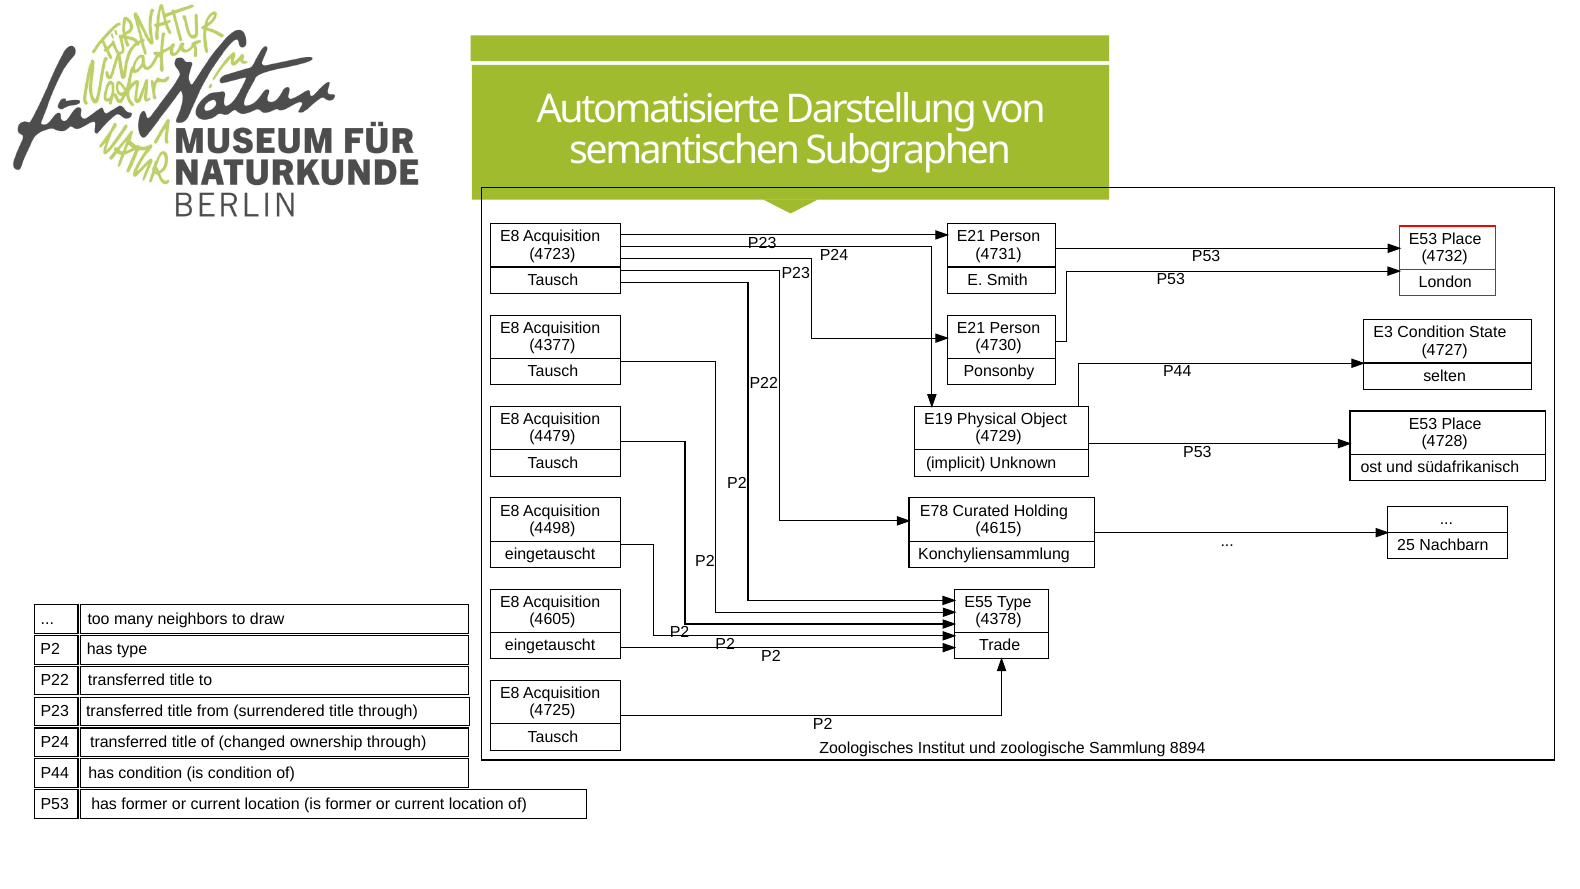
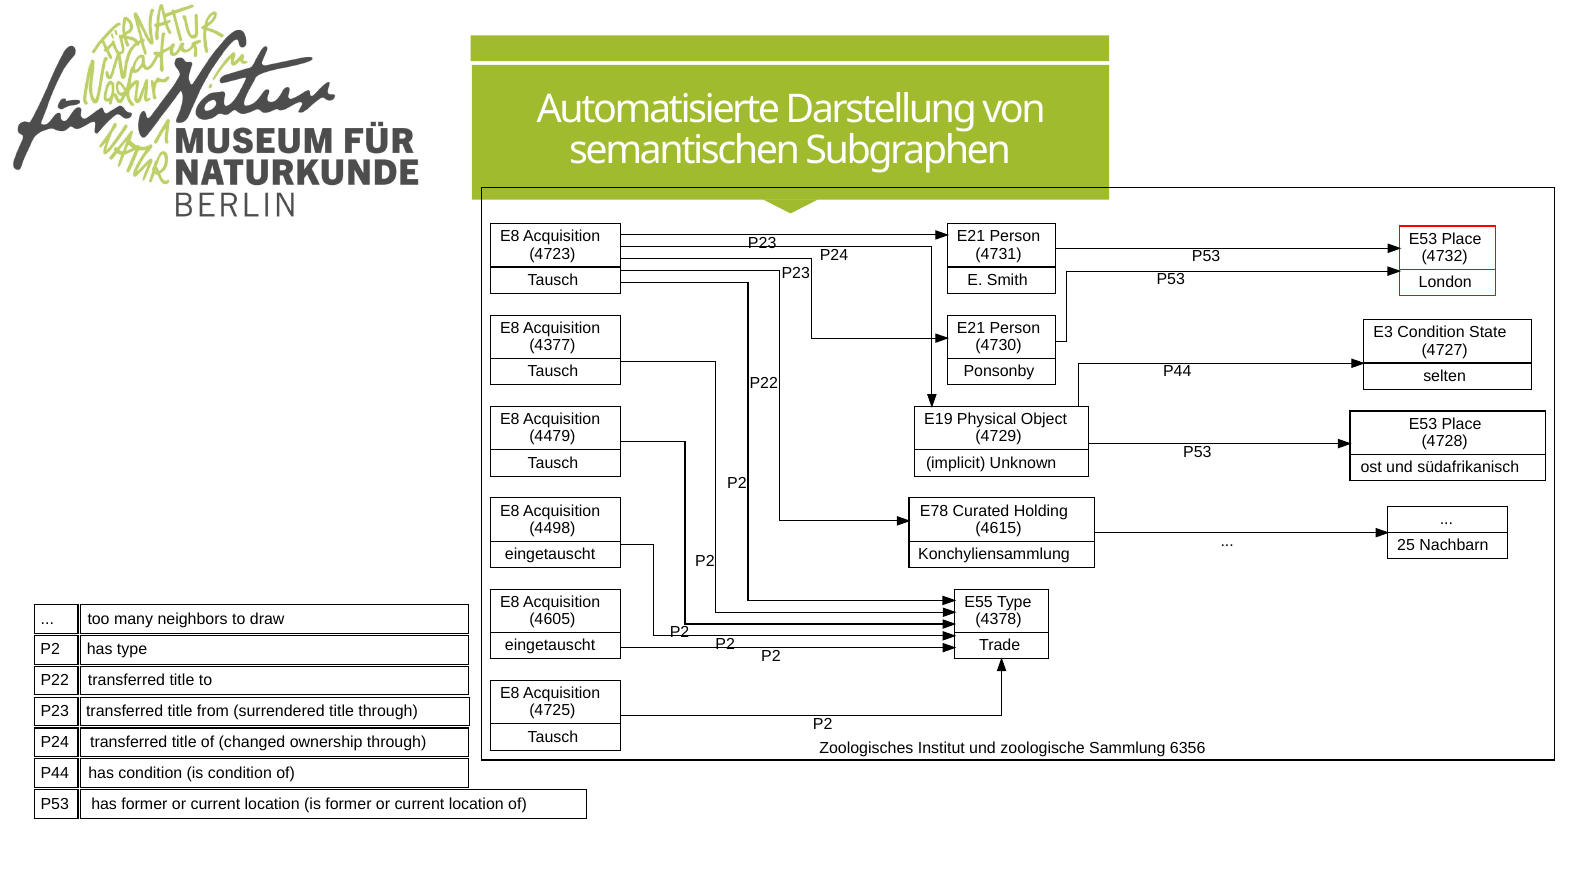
8894: 8894 -> 6356 (1188, 748)
